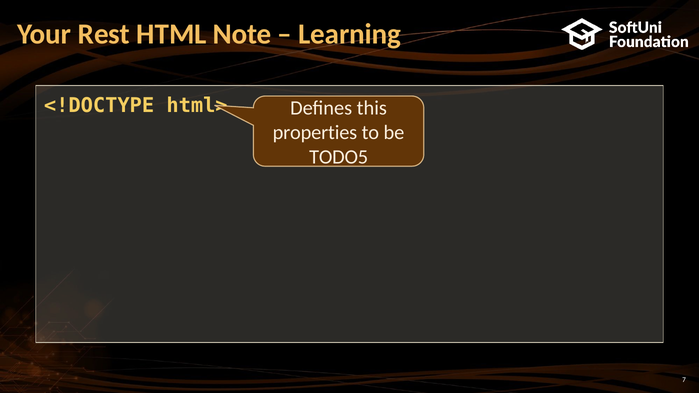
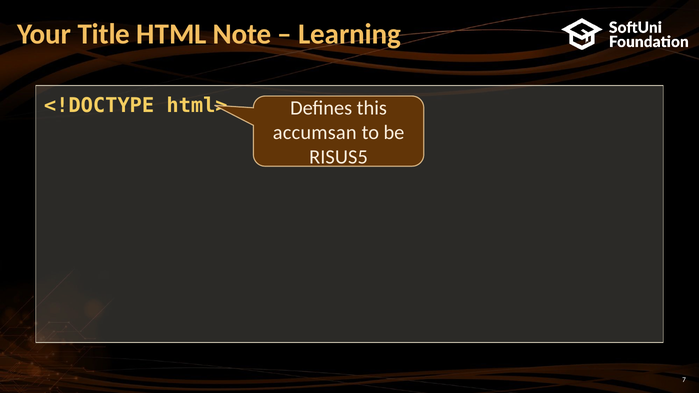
Rest: Rest -> Title (104, 34)
properties: properties -> accumsan (315, 133)
TODO5: TODO5 -> RISUS5 (339, 157)
